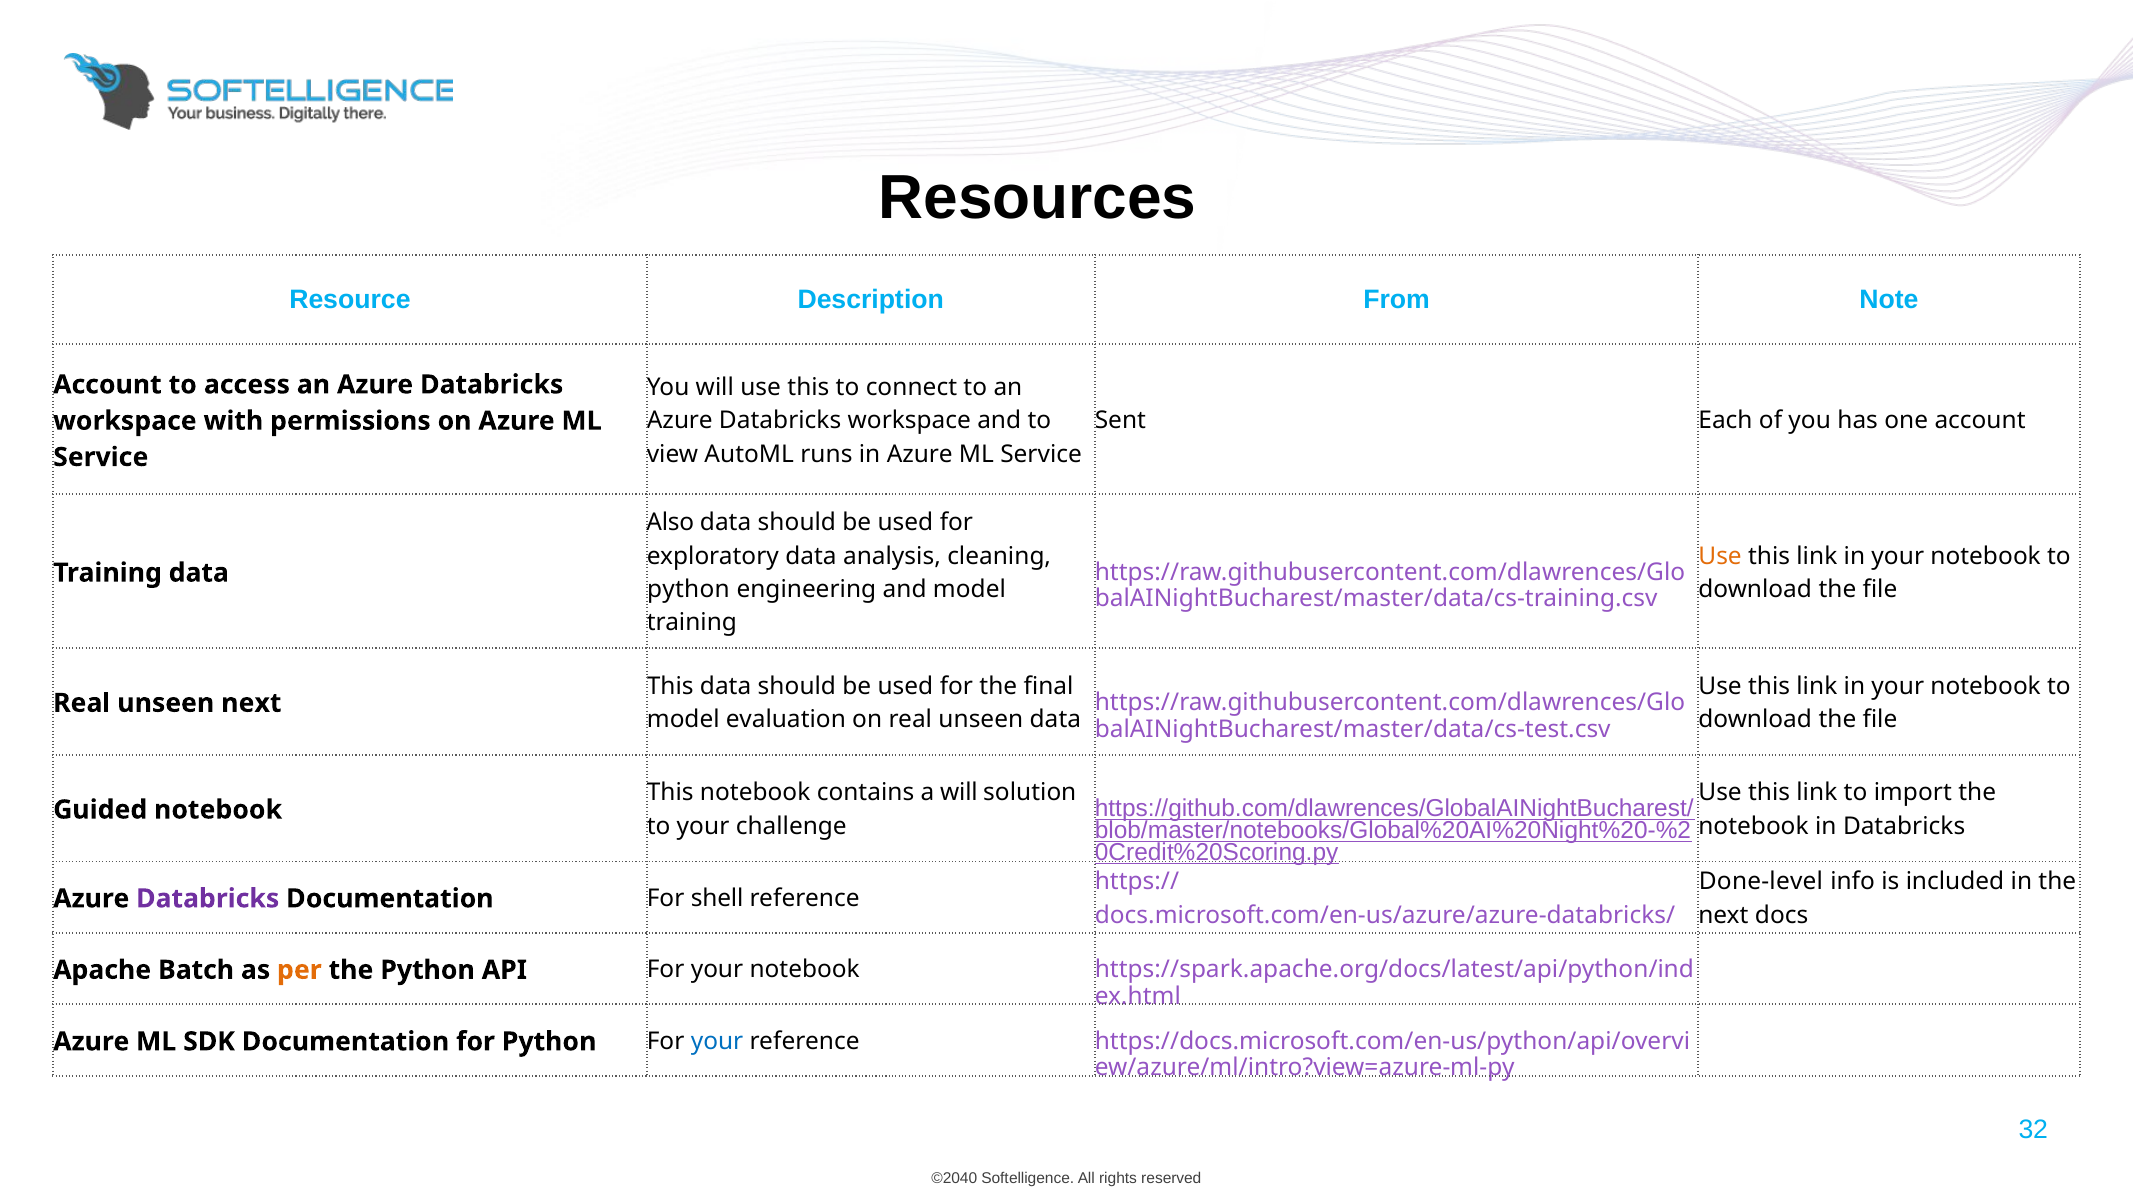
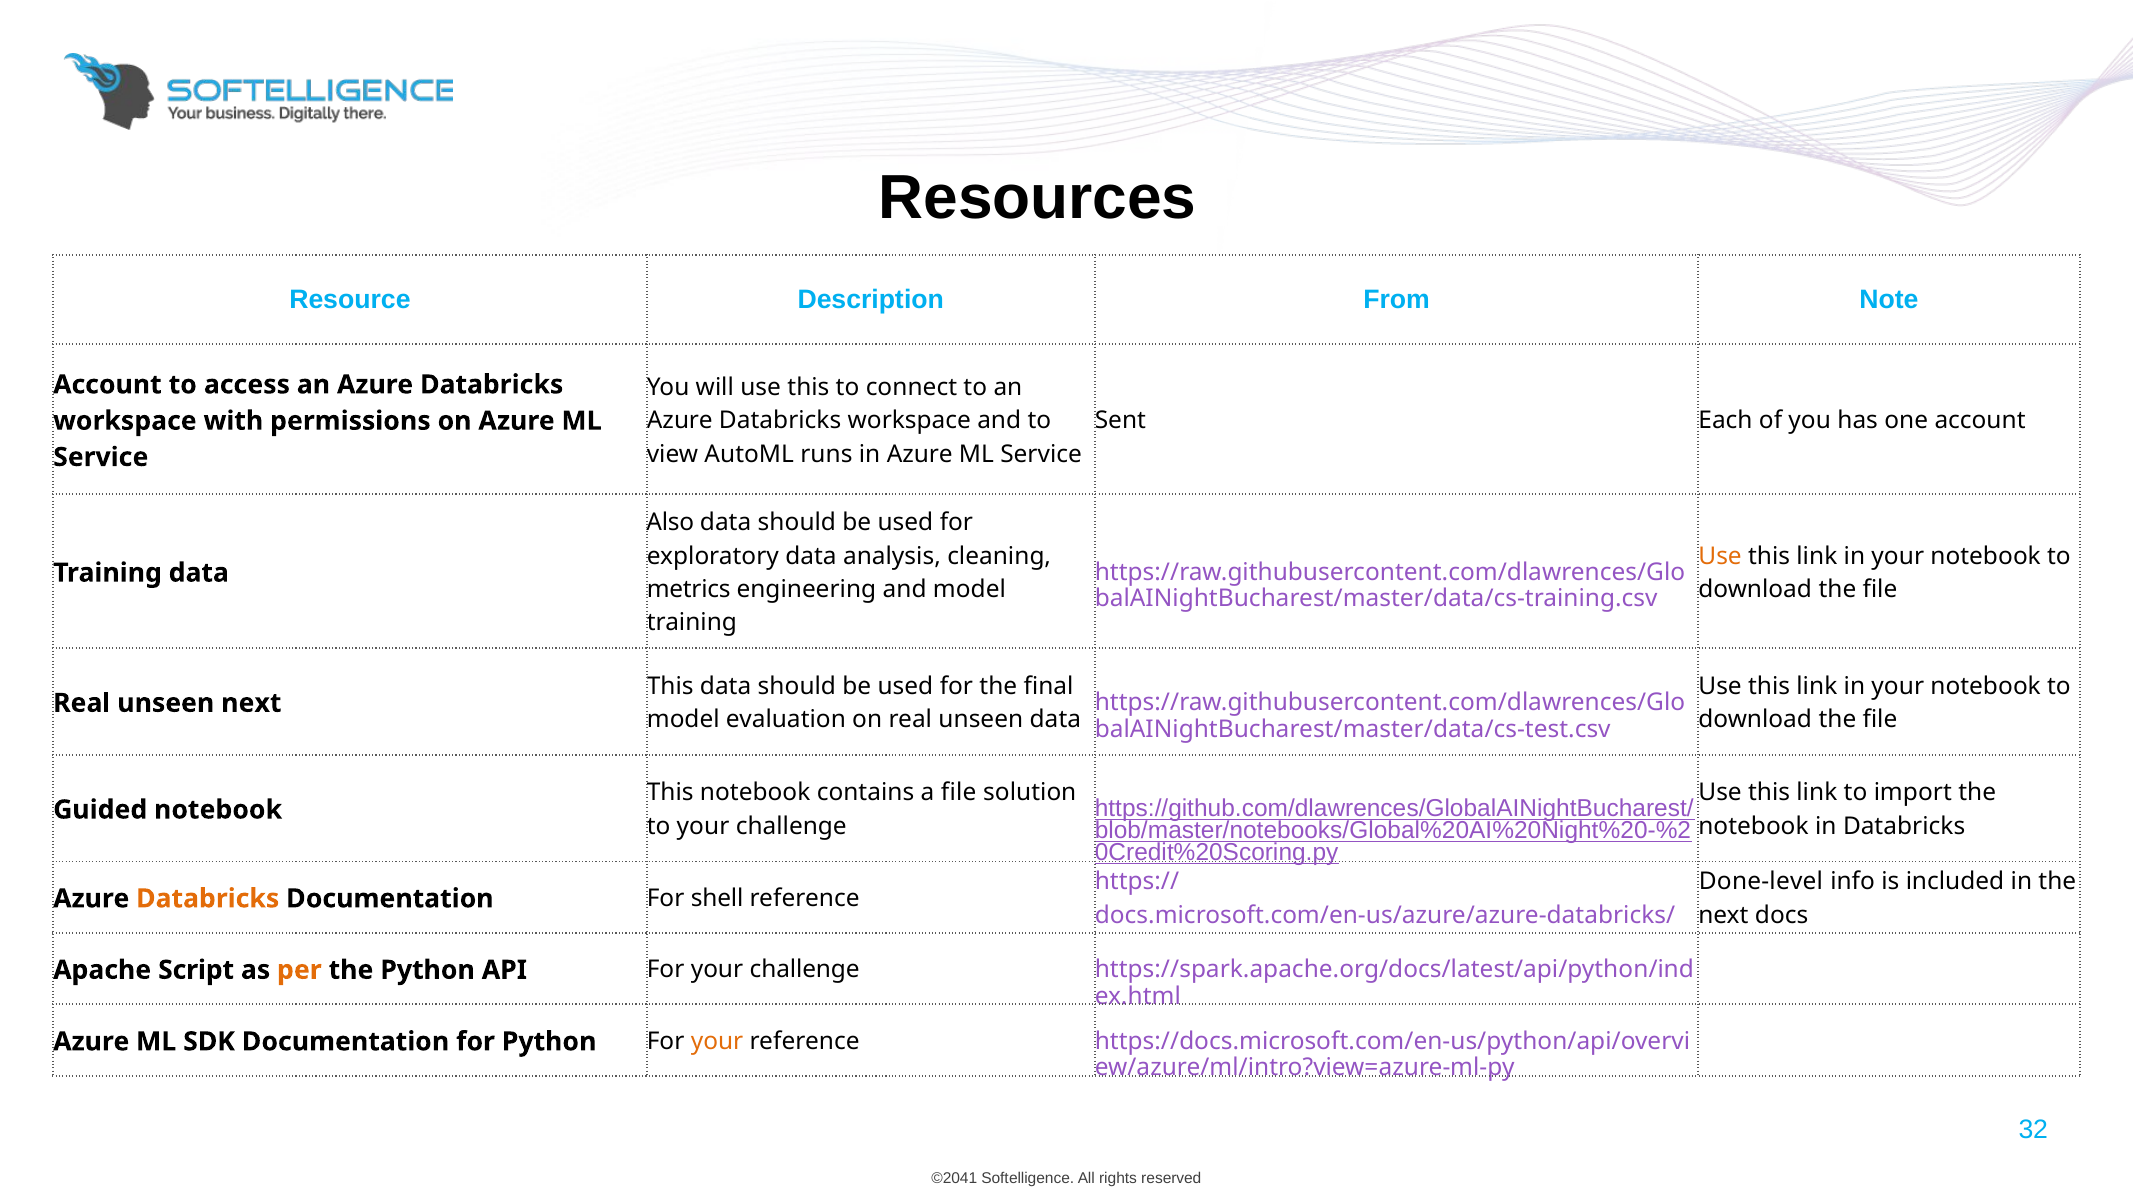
python: python -> metrics (689, 589)
a will: will -> file (959, 793)
Databricks colour: purple -> orange (208, 898)
Batch: Batch -> Script (196, 970)
For your notebook: notebook -> challenge (805, 970)
your colour: blue -> orange (717, 1041)
©2040: ©2040 -> ©2041 (954, 1178)
